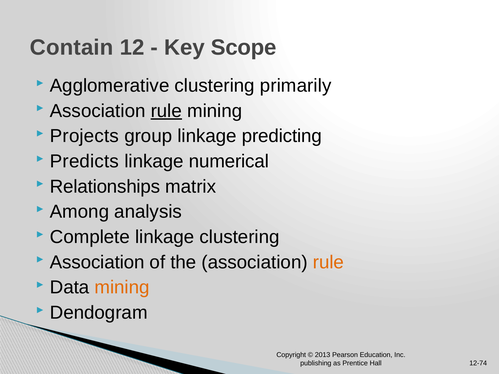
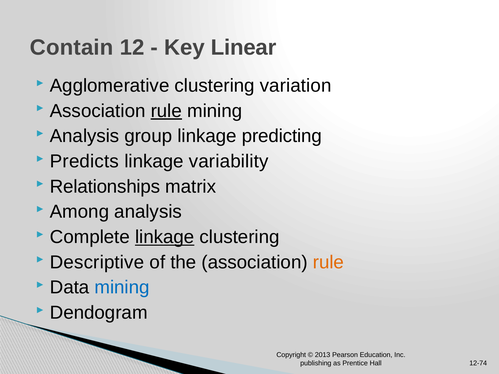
Scope: Scope -> Linear (244, 48)
primarily: primarily -> variation (296, 86)
Projects: Projects -> Analysis (85, 136)
numerical: numerical -> variability (229, 161)
linkage underline: none -> present (165, 237)
Association: Association -> Descriptive (97, 262)
mining colour: orange -> blue (122, 288)
